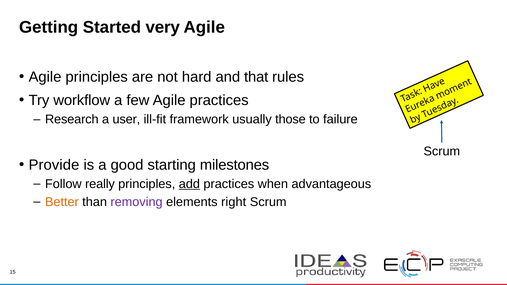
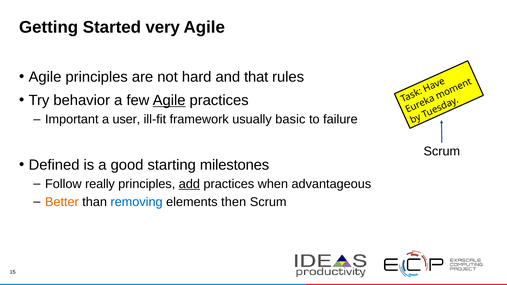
workflow: workflow -> behavior (82, 100)
Agile underline: none -> present (169, 100)
Research: Research -> Important (72, 119)
those: those -> basic (290, 119)
Provide: Provide -> Defined (54, 165)
removing colour: purple -> blue (137, 202)
right: right -> then (234, 202)
